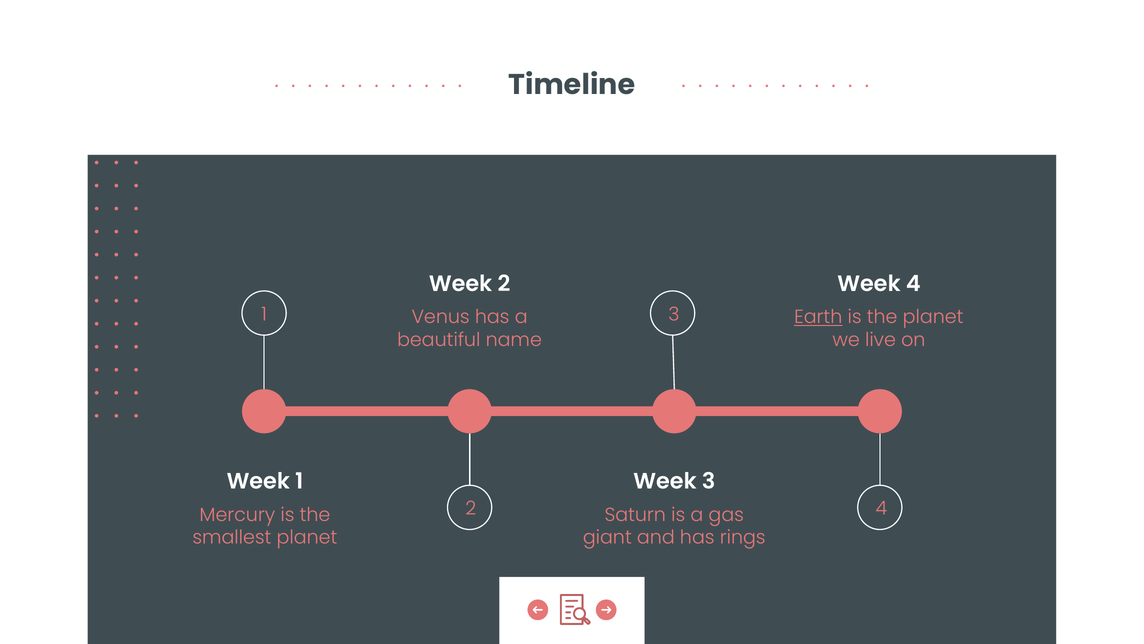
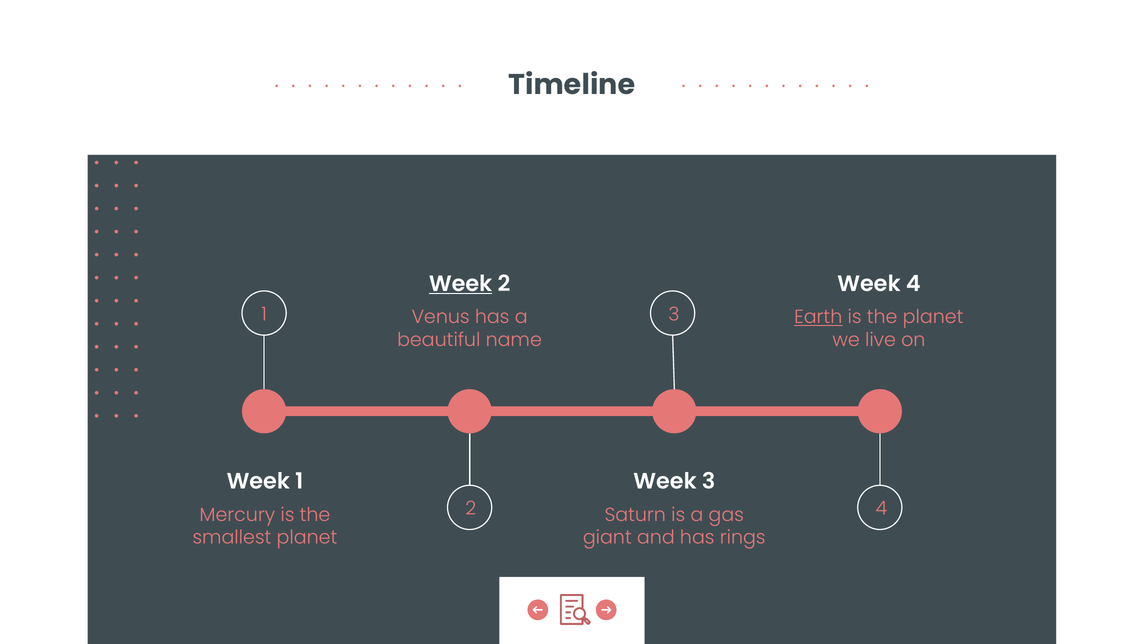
Week underline: none -> present (461, 284)
